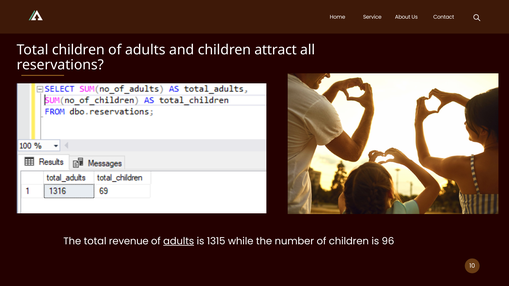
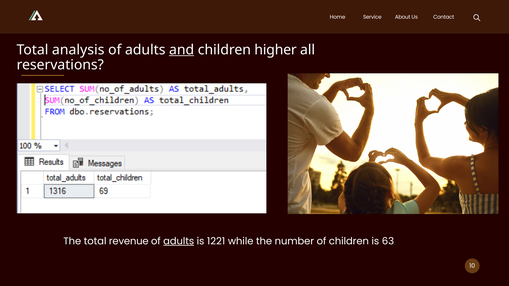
Total children: children -> analysis (78, 50)
and underline: none -> present (182, 50)
attract: attract -> higher (276, 50)
1315: 1315 -> 1221 (216, 241)
96: 96 -> 63 (388, 241)
